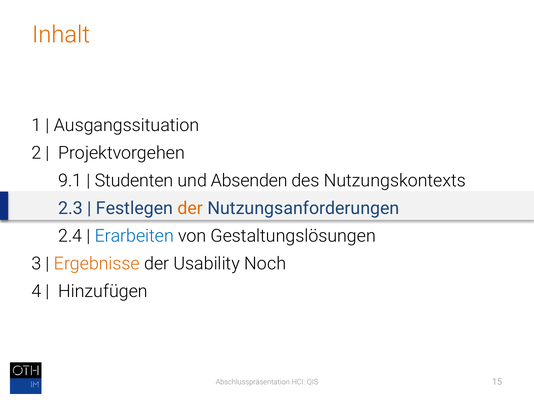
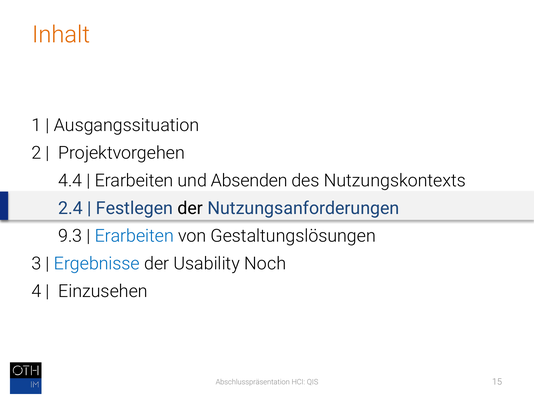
9.1: 9.1 -> 4.4 (70, 181)
Studenten: Studenten -> Erarbeiten (134, 181)
2.3: 2.3 -> 2.4 (71, 209)
der colour: orange -> black (190, 209)
2.4: 2.4 -> 9.3 (70, 236)
Ergebnisse colour: orange -> blue (97, 264)
Hinzufügen: Hinzufügen -> Einzusehen (103, 292)
